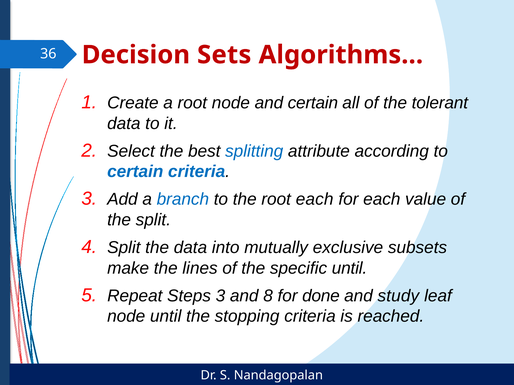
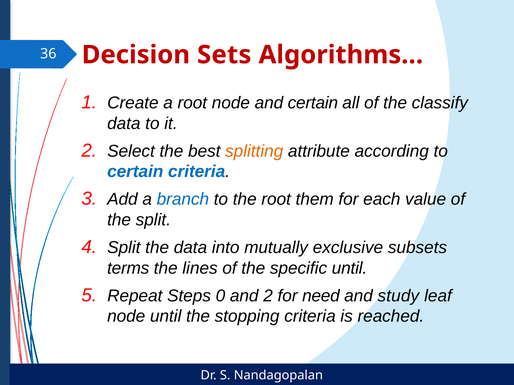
tolerant: tolerant -> classify (440, 103)
splitting colour: blue -> orange (254, 151)
root each: each -> them (315, 200)
make: make -> terms (128, 268)
Steps 3: 3 -> 0 (220, 296)
and 8: 8 -> 2 (268, 296)
done: done -> need (321, 296)
